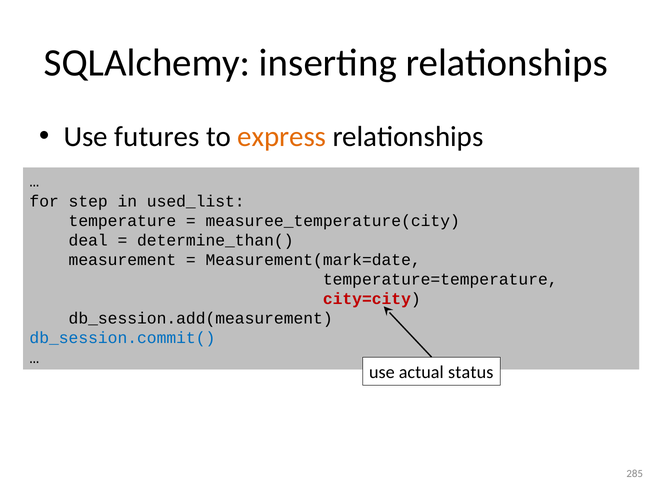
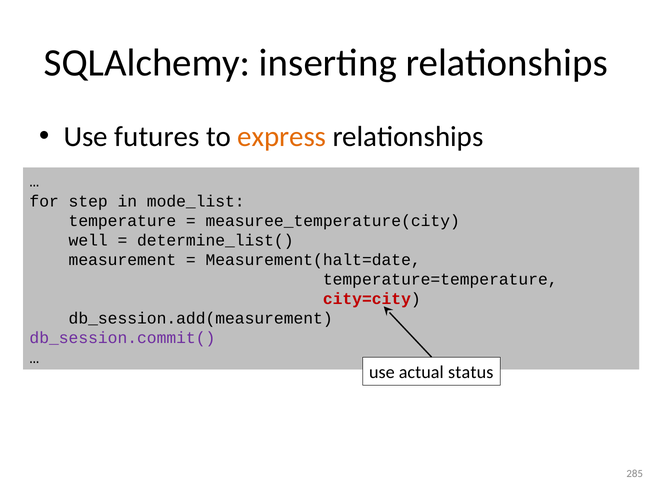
used_list: used_list -> mode_list (196, 201)
deal: deal -> well (88, 240)
determine_than(: determine_than( -> determine_list( (215, 240)
Measurement(mark=date: Measurement(mark=date -> Measurement(halt=date (313, 260)
db_session.commit( colour: blue -> purple (122, 338)
